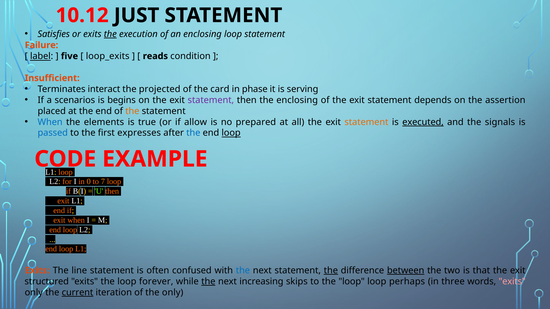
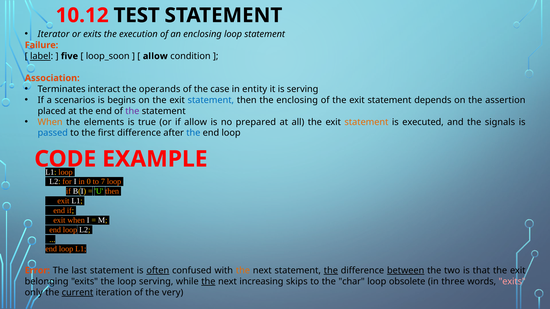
JUST: JUST -> TEST (137, 15)
Satisfies: Satisfies -> Iterator (54, 34)
the underline: present -> none (110, 34)
loop_exits: loop_exits -> loop_soon (108, 56)
reads: reads -> allow (155, 56)
Insufficient: Insufficient -> Association (52, 78)
projected: projected -> operands (160, 89)
card: card -> case (220, 89)
phase: phase -> entity (255, 89)
statement colour: purple -> blue (211, 100)
the colour: orange -> purple (132, 111)
When colour: blue -> orange (50, 122)
executed underline: present -> none (423, 122)
first expresses: expresses -> difference (139, 133)
loop underline: present -> none (231, 133)
Exits: Exits -> Error (37, 271)
line: line -> last (79, 271)
often underline: none -> present (158, 271)
the colour: blue -> orange (243, 271)
structured: structured -> belonging (47, 282)
loop forever: forever -> serving (156, 282)
to the loop: loop -> char (352, 282)
perhaps: perhaps -> obsolete (407, 282)
the only: only -> very (173, 293)
